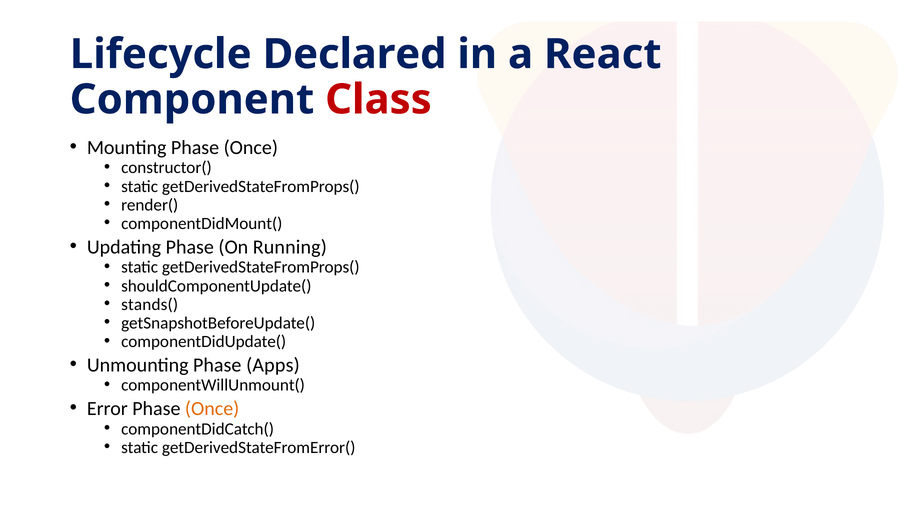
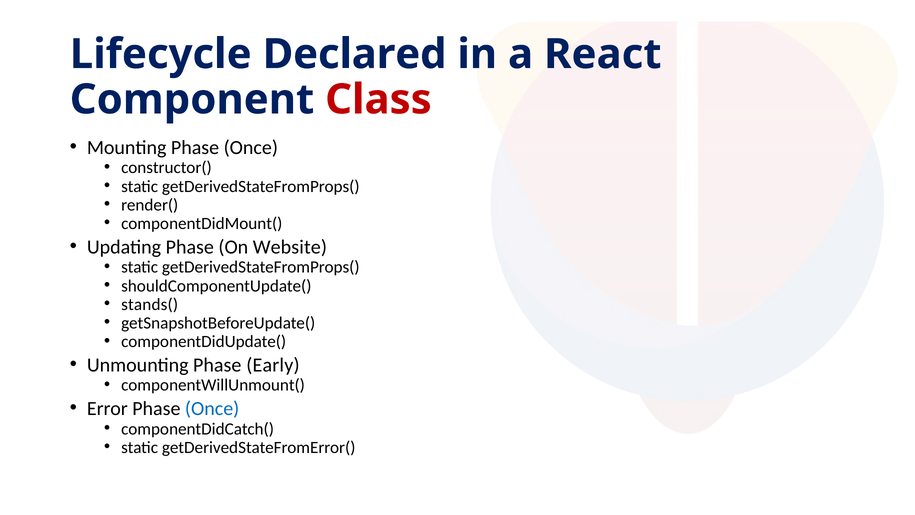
Running: Running -> Website (290, 247)
Apps: Apps -> Early (273, 365)
Once colour: orange -> blue (212, 409)
